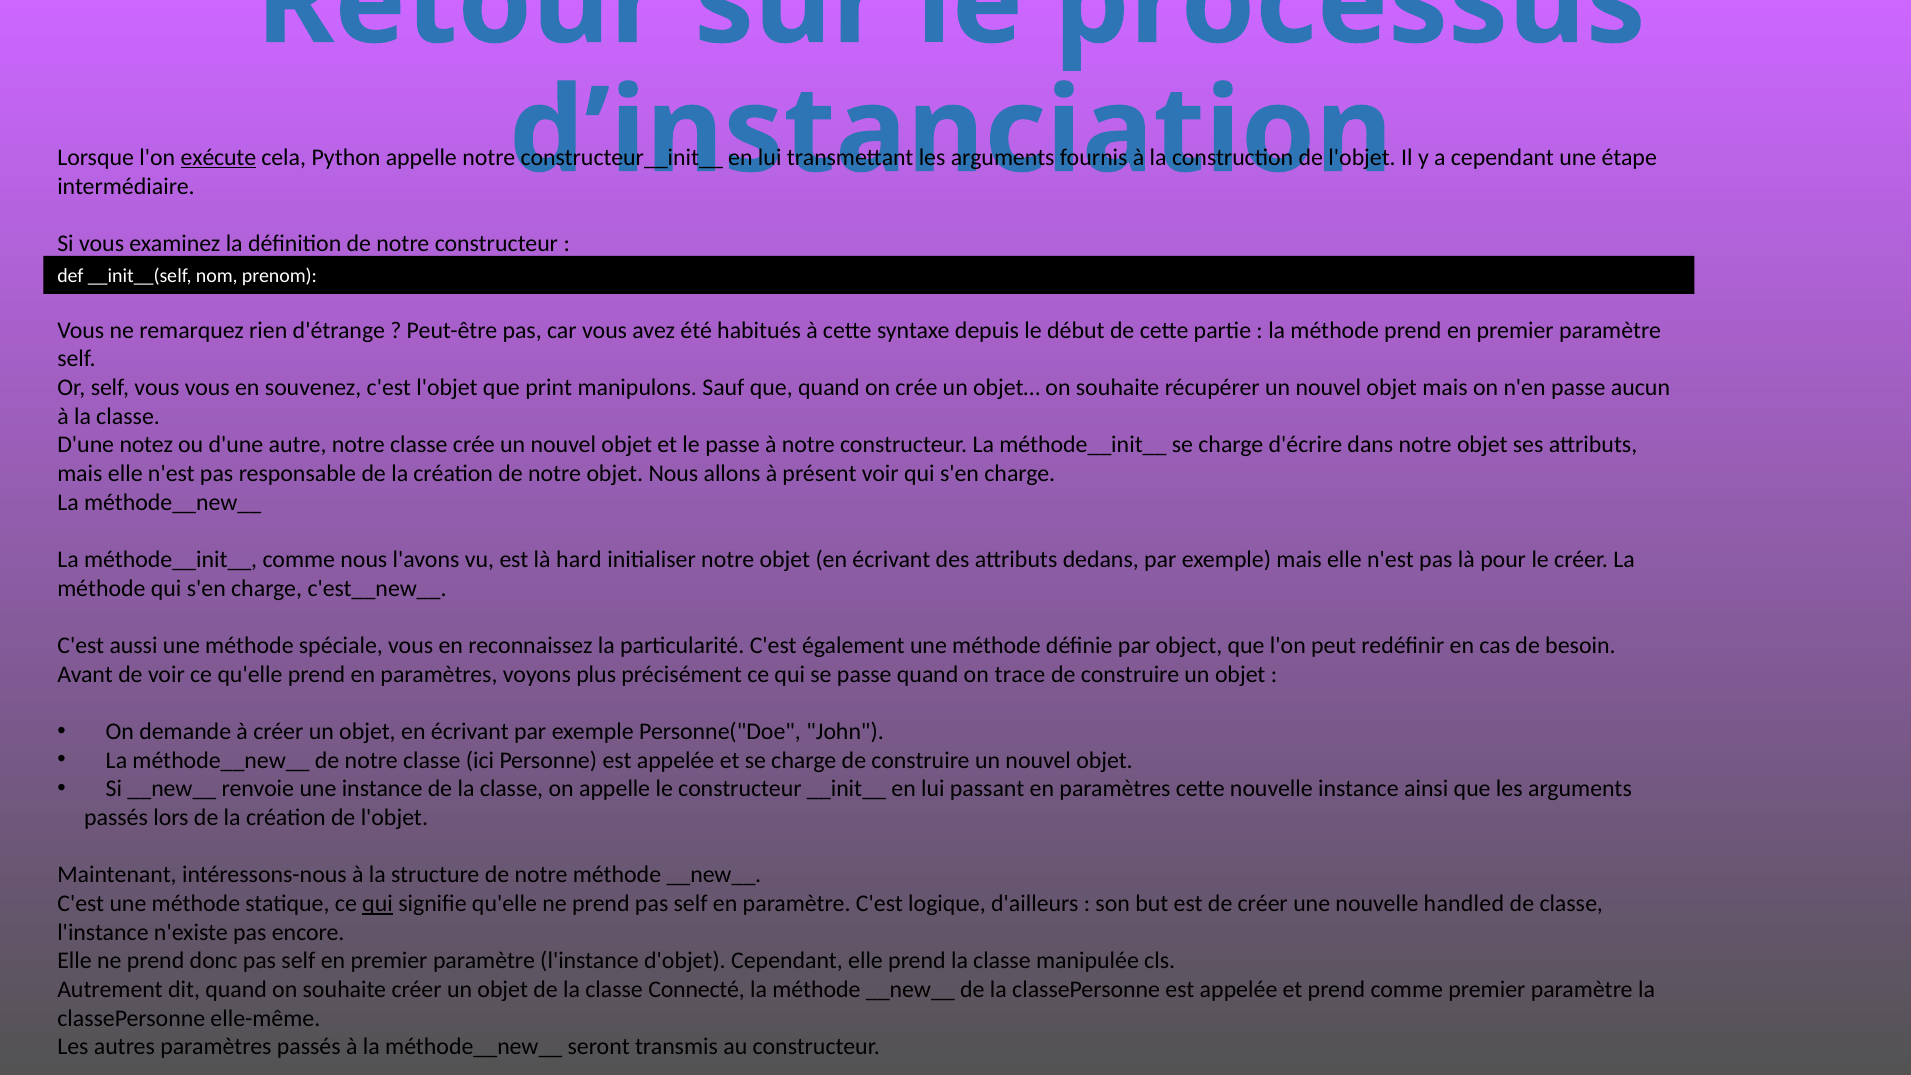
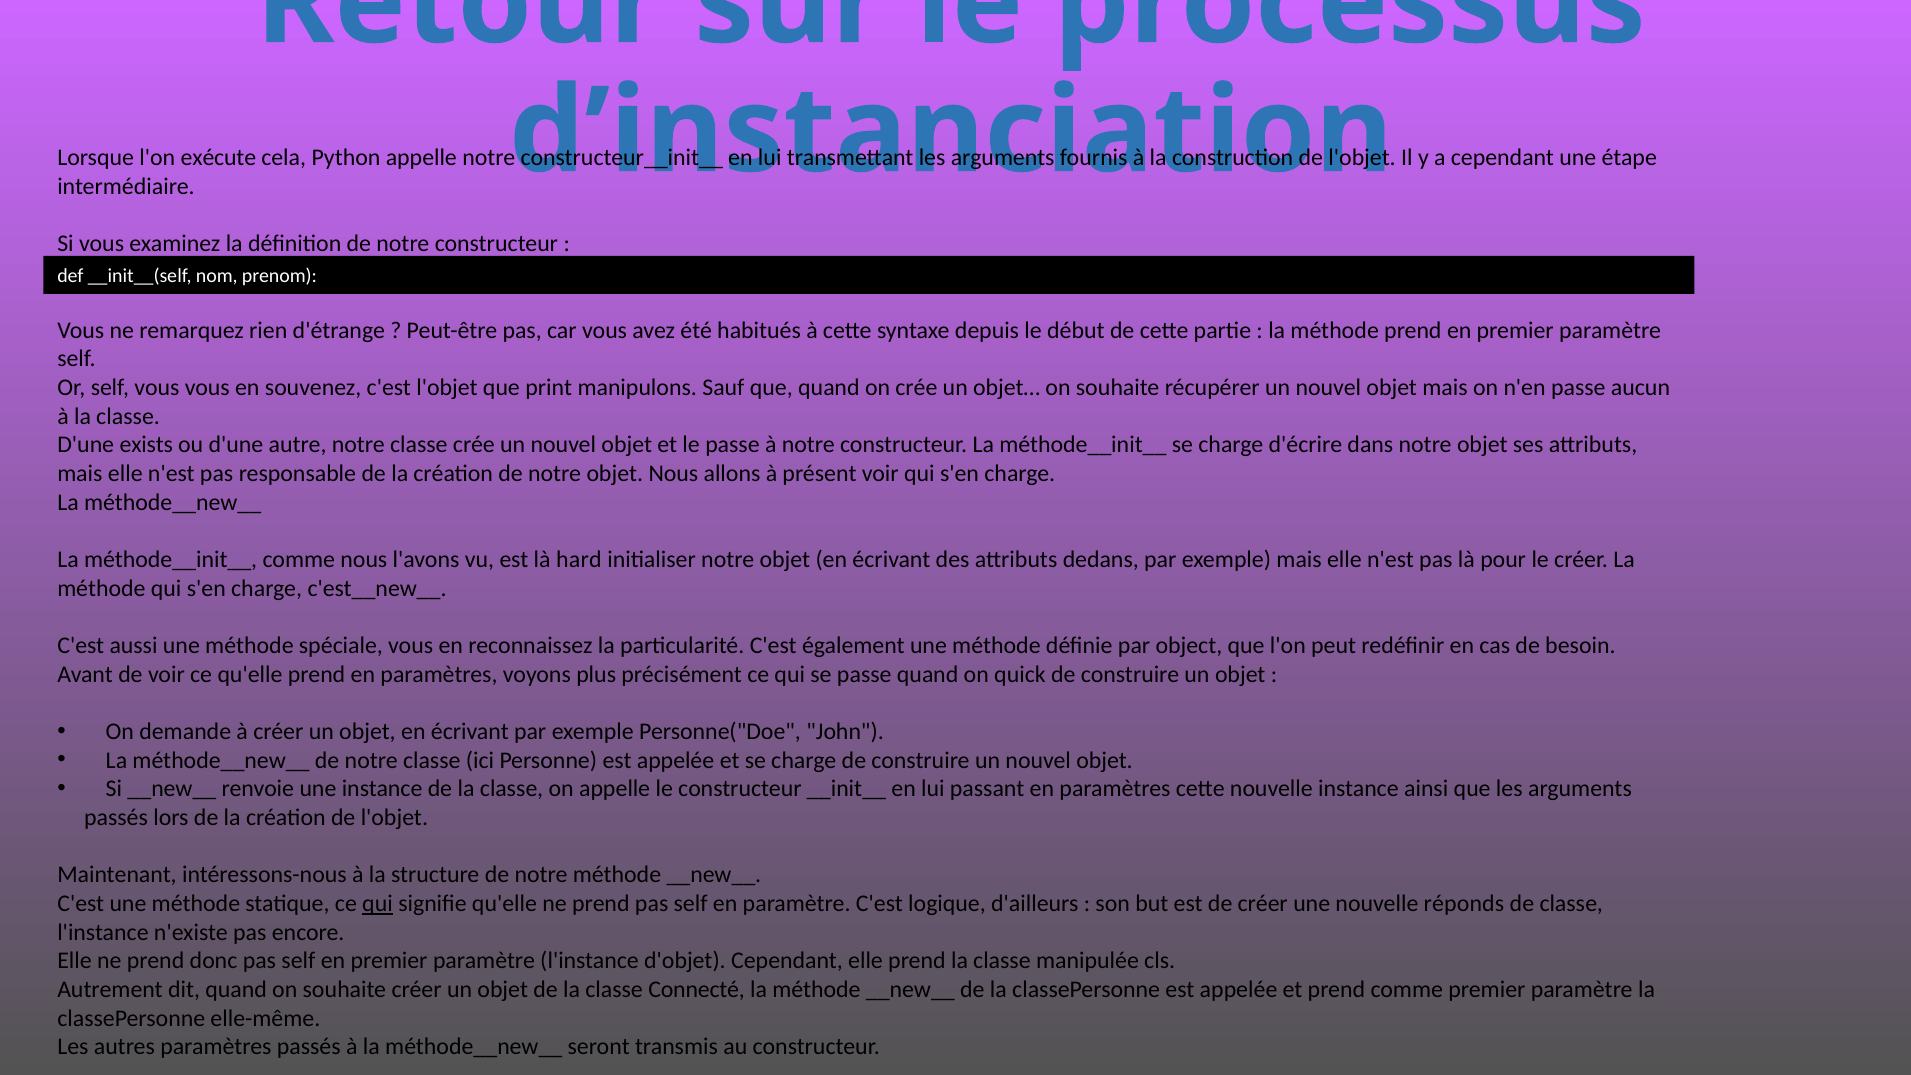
exécute underline: present -> none (218, 158)
notez: notez -> exists (146, 445)
trace: trace -> quick (1020, 674)
handled: handled -> réponds (1464, 904)
